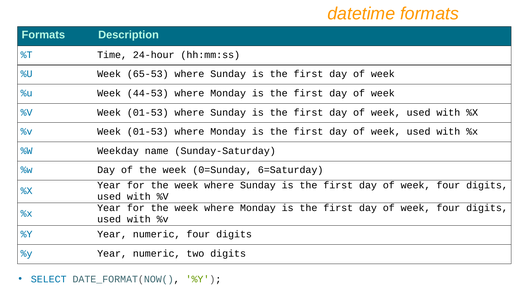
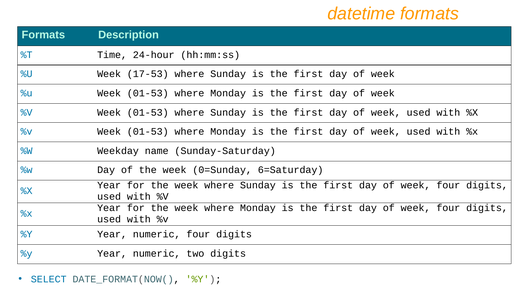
65-53: 65-53 -> 17-53 (148, 74)
%u Week 44-53: 44-53 -> 01-53 (148, 93)
